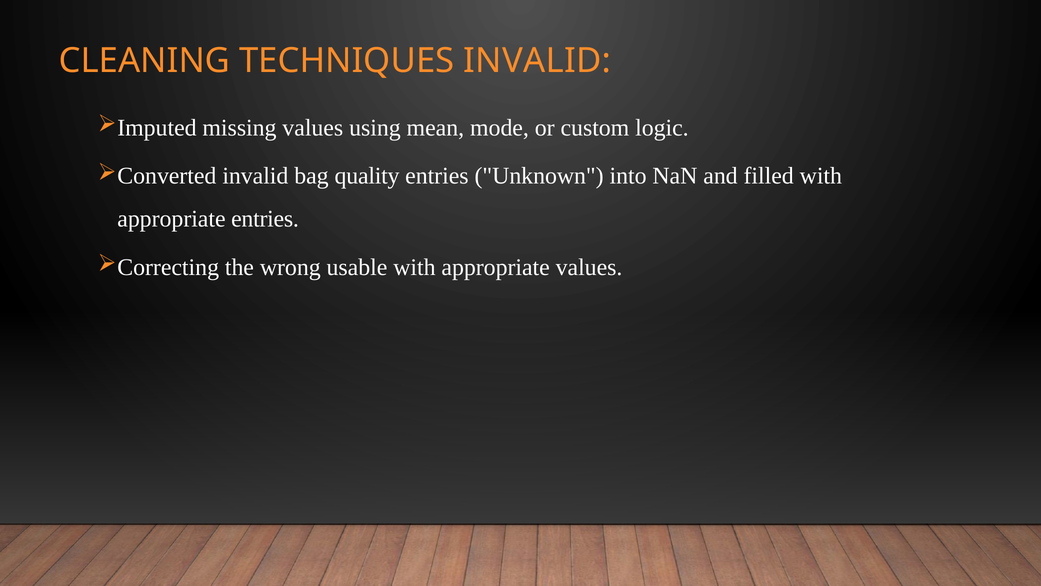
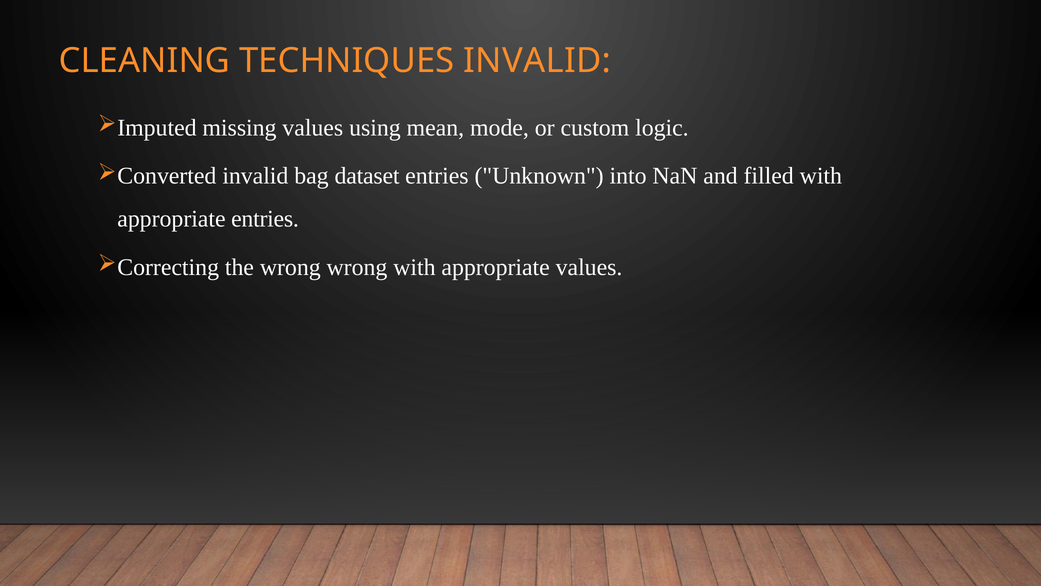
quality: quality -> dataset (367, 176)
wrong usable: usable -> wrong (357, 267)
